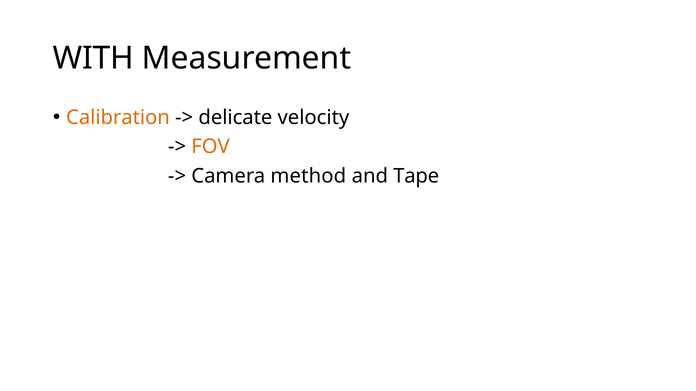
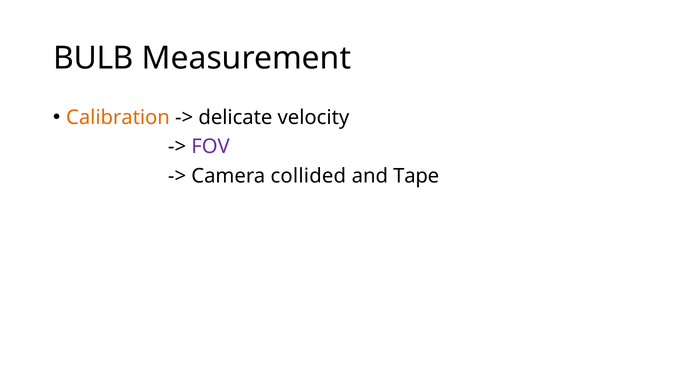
WITH: WITH -> BULB (93, 58)
FOV colour: orange -> purple (211, 147)
method: method -> collided (308, 176)
